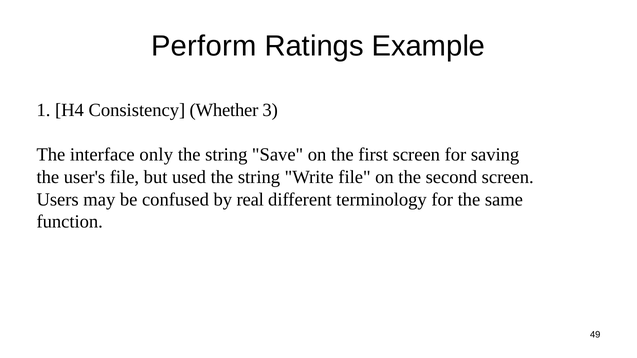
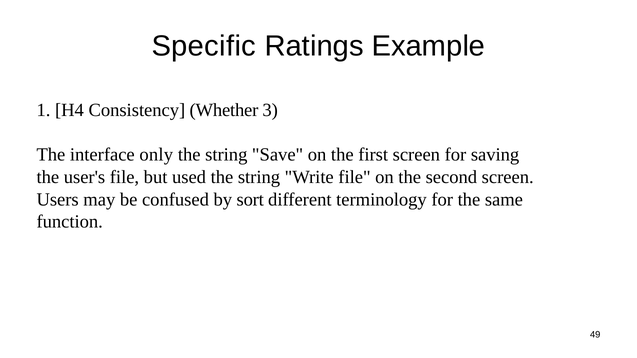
Perform: Perform -> Specific (204, 46)
real: real -> sort (250, 200)
